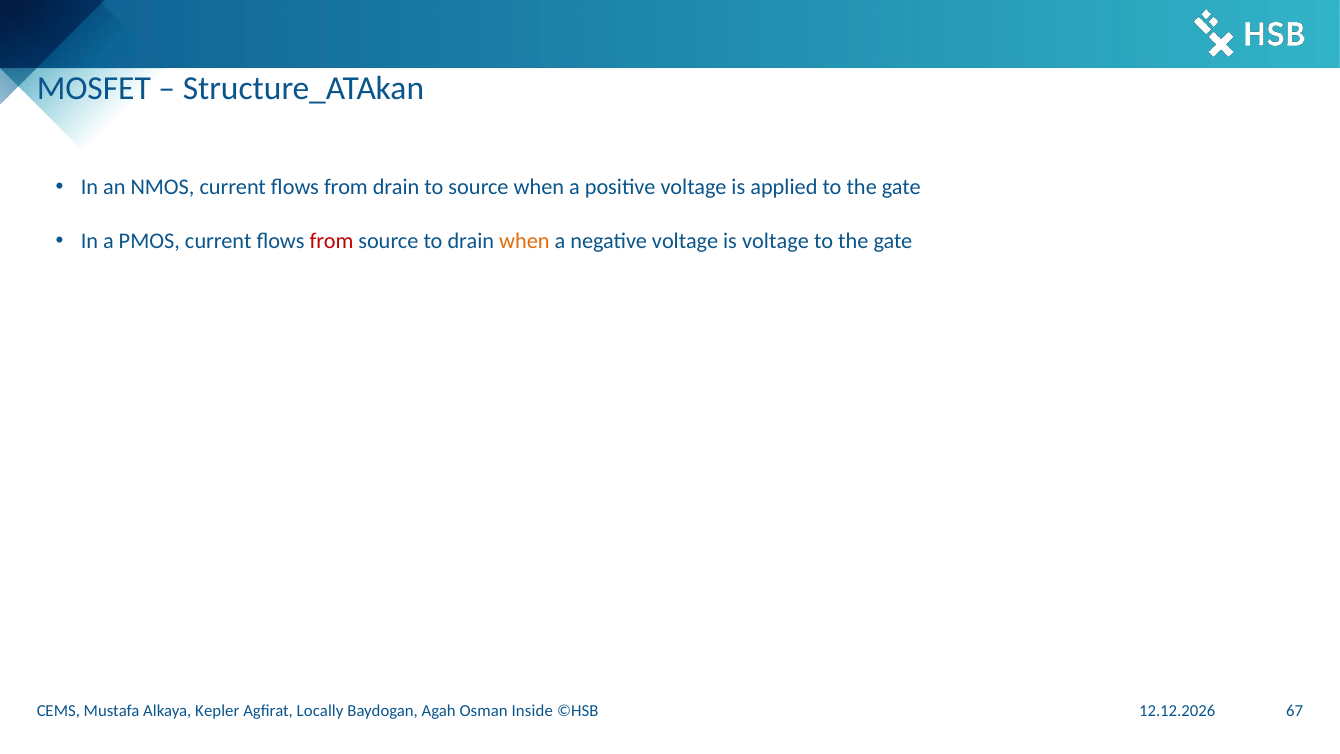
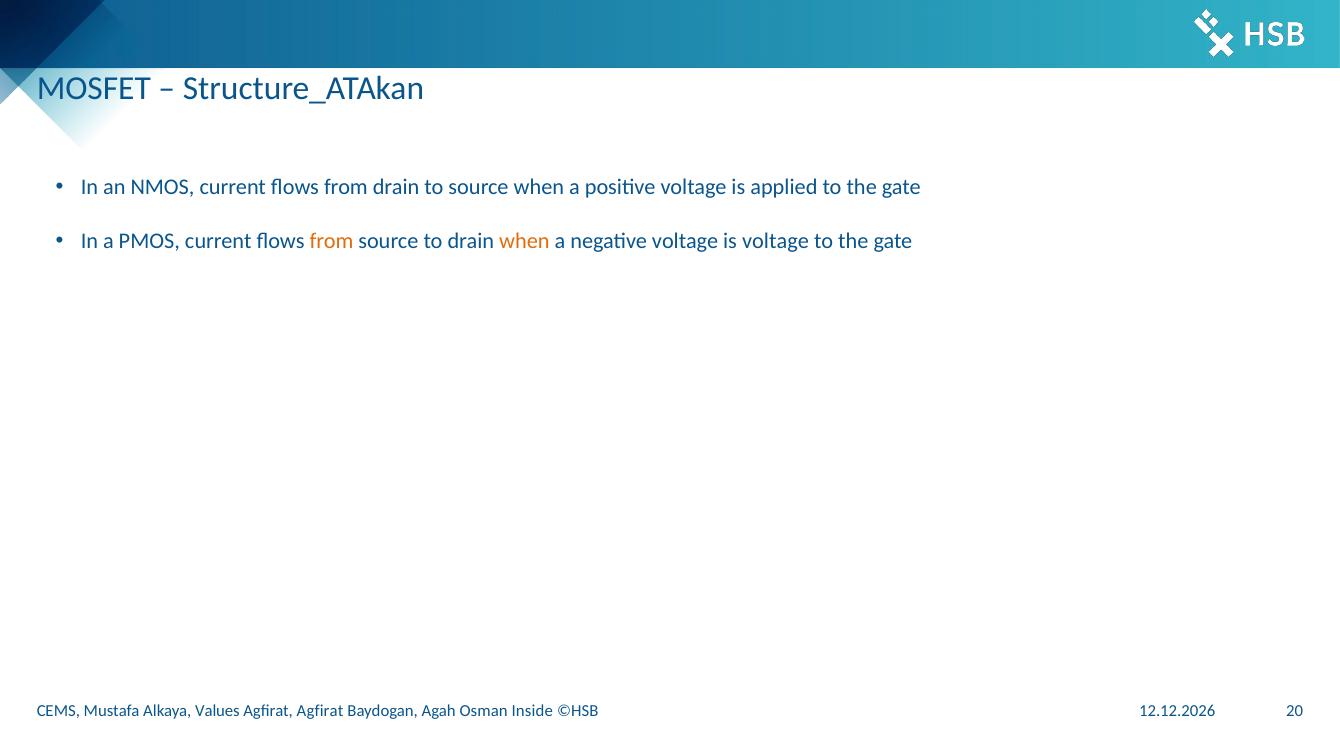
from colour: red -> orange (331, 241)
67: 67 -> 20 (1295, 710)
Kepler: Kepler -> Values (217, 710)
Agfirat Locally: Locally -> Agfirat (320, 710)
